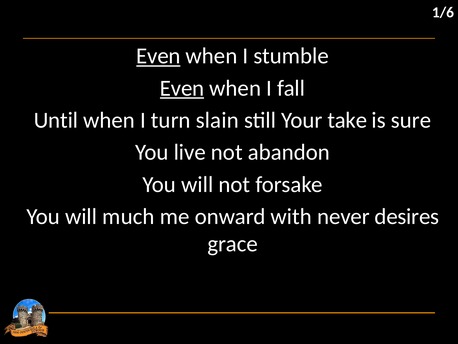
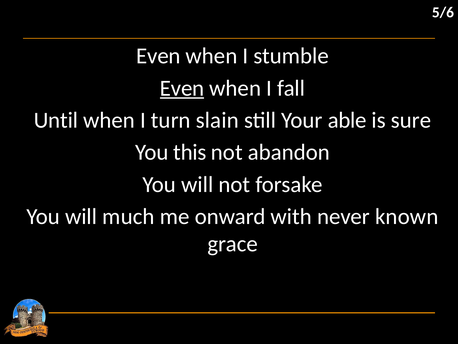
1/6: 1/6 -> 5/6 (443, 12)
Even underline: present -> none (158, 56)
take: take -> able (347, 120)
live: live -> this (190, 152)
desires: desires -> known (407, 216)
